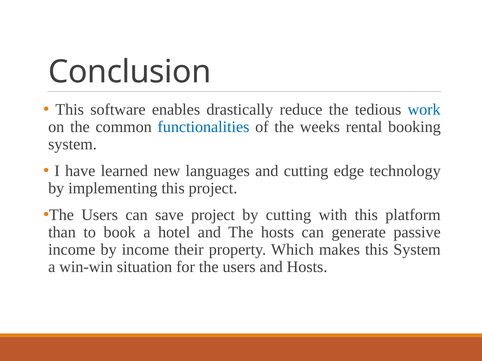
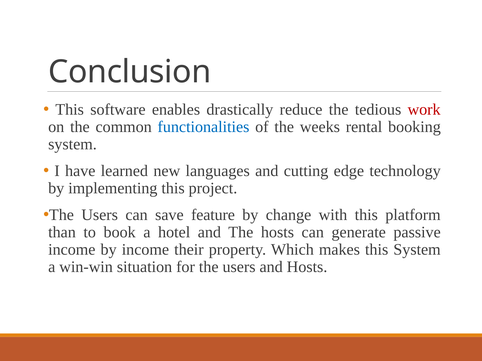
work colour: blue -> red (424, 110)
save project: project -> feature (213, 215)
by cutting: cutting -> change (289, 215)
